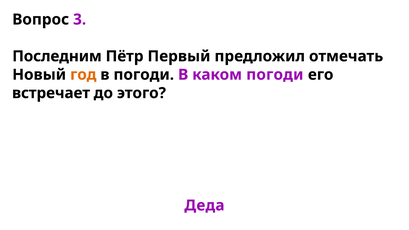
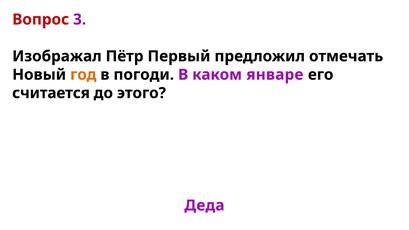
Вопрос colour: black -> red (41, 19)
Последним: Последним -> Изображал (57, 56)
каком погоди: погоди -> январе (275, 75)
встречает: встречает -> считается (51, 93)
